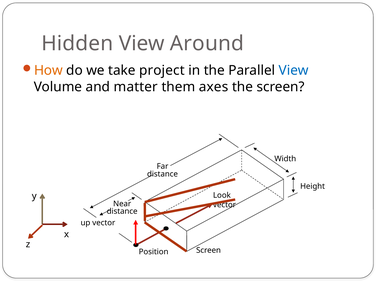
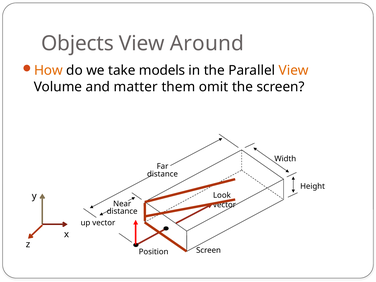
Hidden: Hidden -> Objects (77, 43)
project: project -> models (162, 71)
View colour: blue -> orange (294, 71)
axes: axes -> omit (214, 87)
